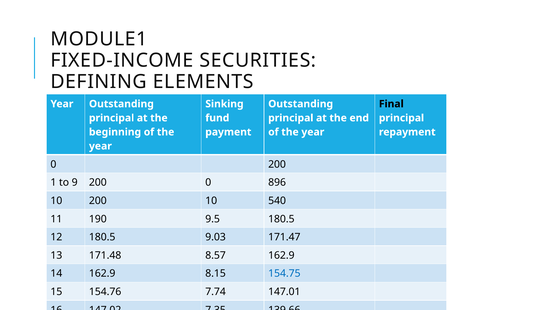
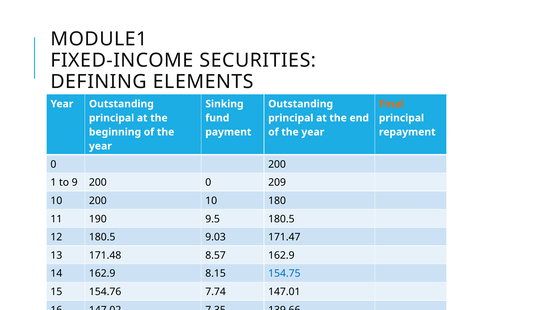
Final colour: black -> orange (391, 104)
896: 896 -> 209 (277, 183)
540: 540 -> 180 (277, 201)
